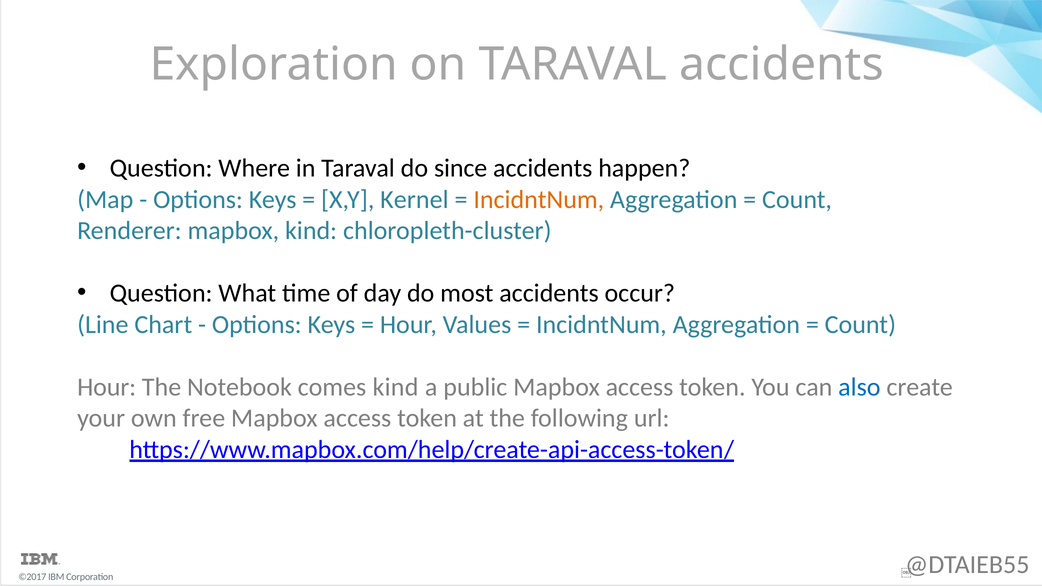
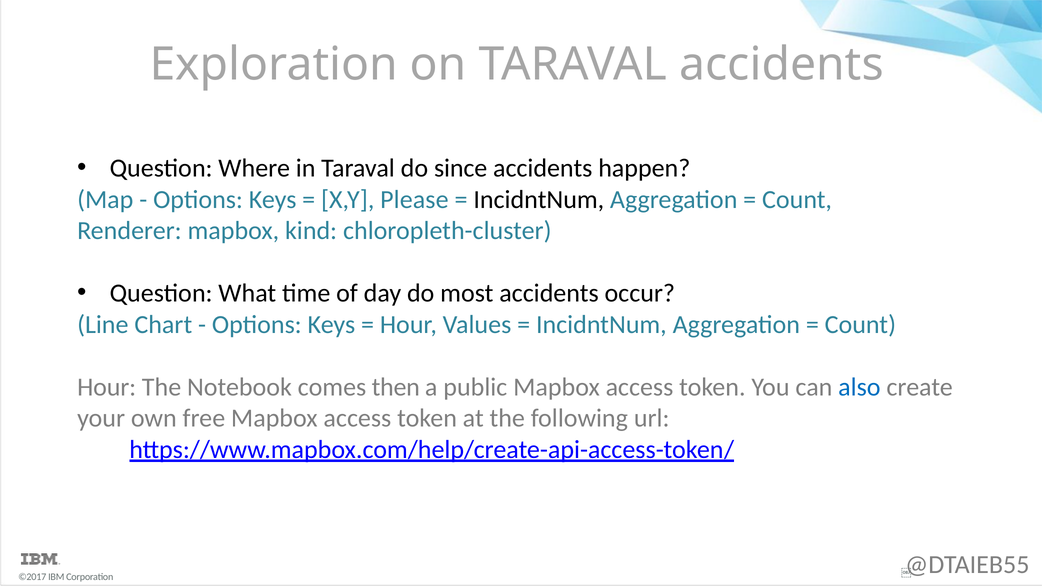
Kernel: Kernel -> Please (414, 200)
IncidntNum colour: orange -> black (539, 200)
comes kind: kind -> then (396, 387)
